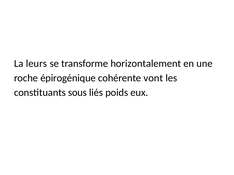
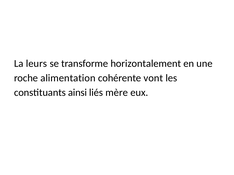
épirogénique: épirogénique -> alimentation (68, 78)
sous: sous -> ainsi (77, 93)
poids: poids -> mère (117, 93)
